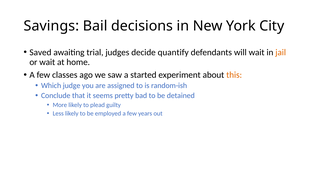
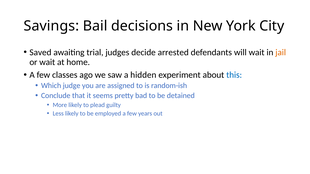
quantify: quantify -> arrested (173, 52)
started: started -> hidden (143, 75)
this colour: orange -> blue (234, 75)
